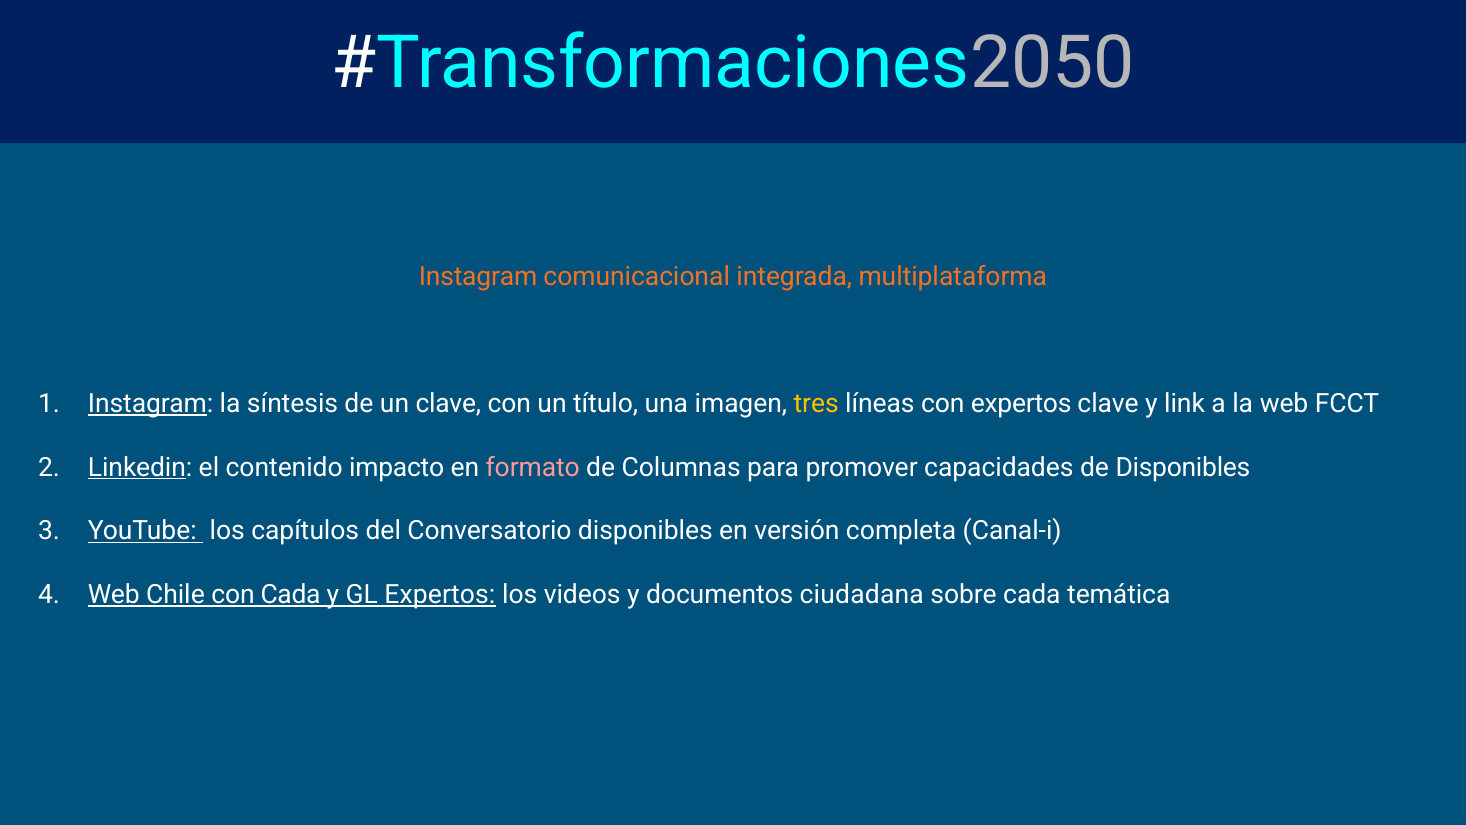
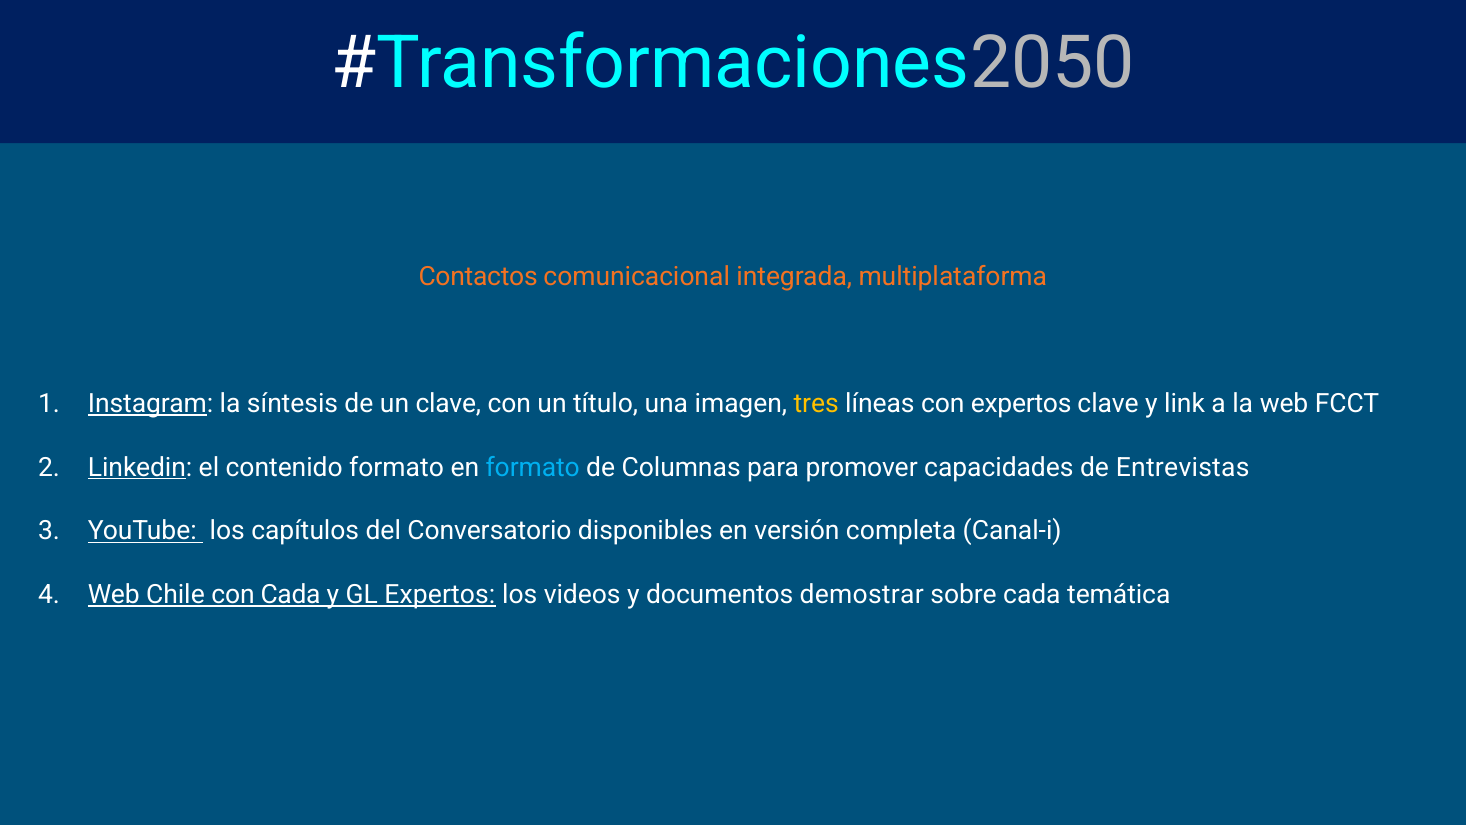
Instagram: Instagram -> Contactos (478, 276)
contenido impacto: impacto -> formato (397, 467)
formato colour: pink -> light blue (533, 467)
de Disponibles: Disponibles -> Entrevistas (1183, 467)
ciudadana: ciudadana -> demostrar (862, 594)
